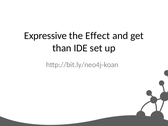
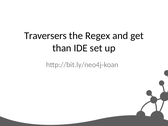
Expressive: Expressive -> Traversers (45, 36)
Effect: Effect -> Regex (98, 36)
